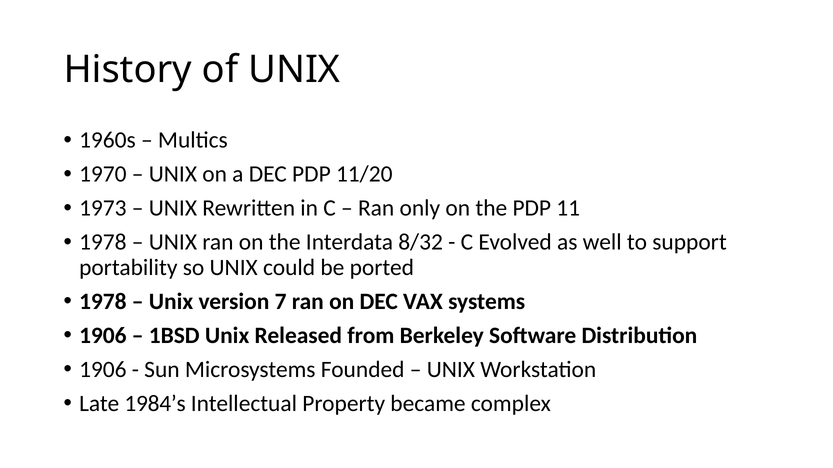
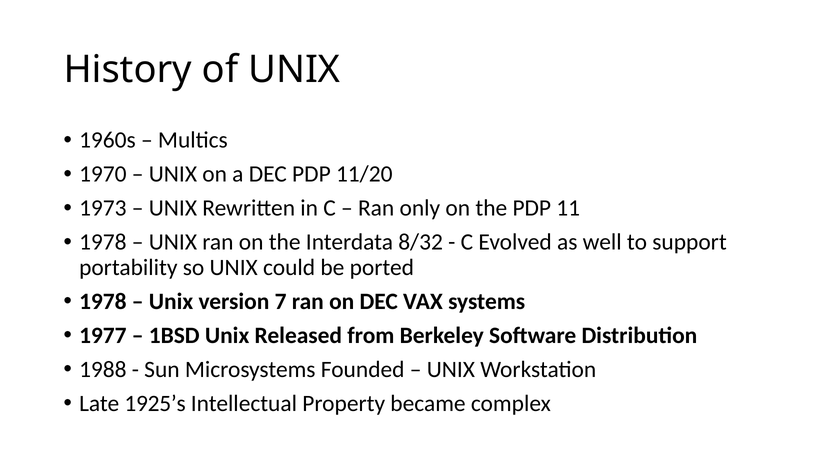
1906: 1906 -> 1977 (103, 336)
1906: 1906 -> 1988 (103, 370)
1984’s: 1984’s -> 1925’s (155, 404)
